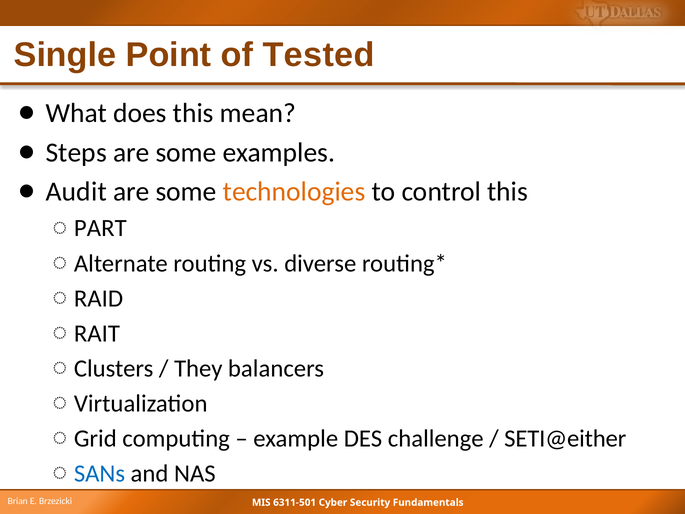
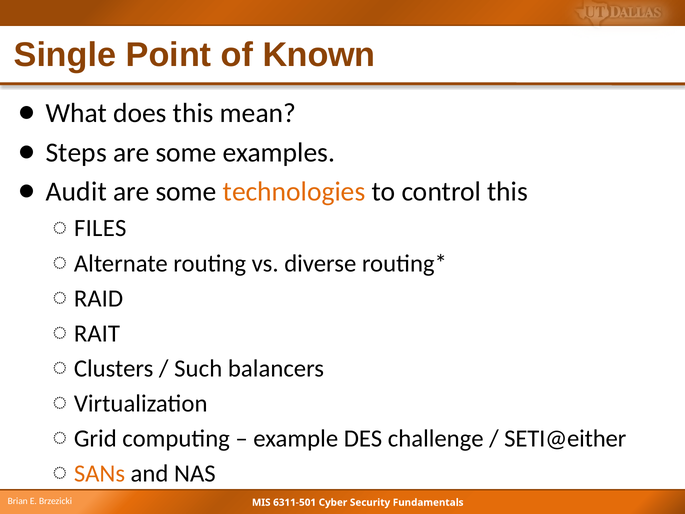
Tested: Tested -> Known (319, 55)
PART: PART -> FILES (100, 228)
They: They -> Such (198, 368)
SANs colour: blue -> orange (99, 473)
